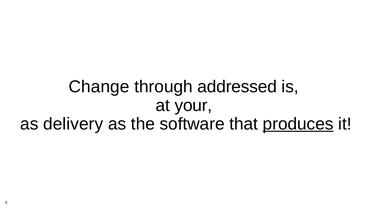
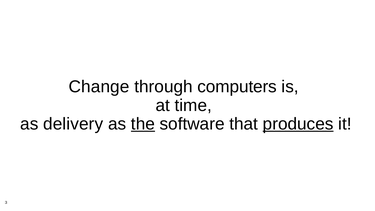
addressed: addressed -> computers (237, 87)
your: your -> time (193, 105)
the underline: none -> present (143, 124)
